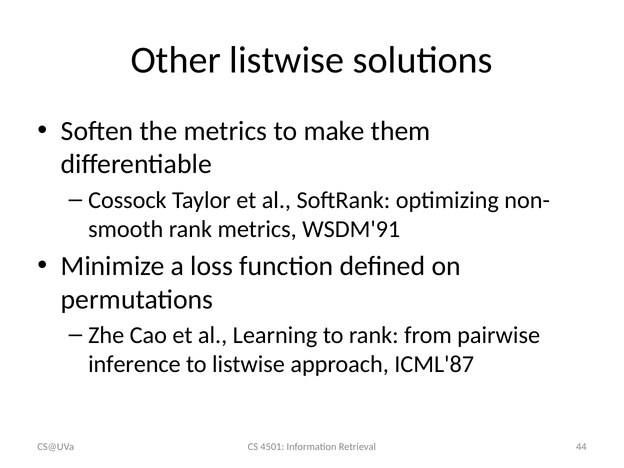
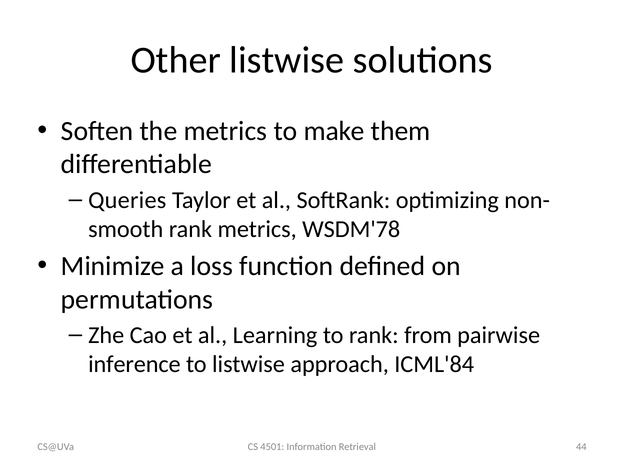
Cossock: Cossock -> Queries (127, 200)
WSDM'91: WSDM'91 -> WSDM'78 (351, 229)
ICML'87: ICML'87 -> ICML'84 (434, 364)
